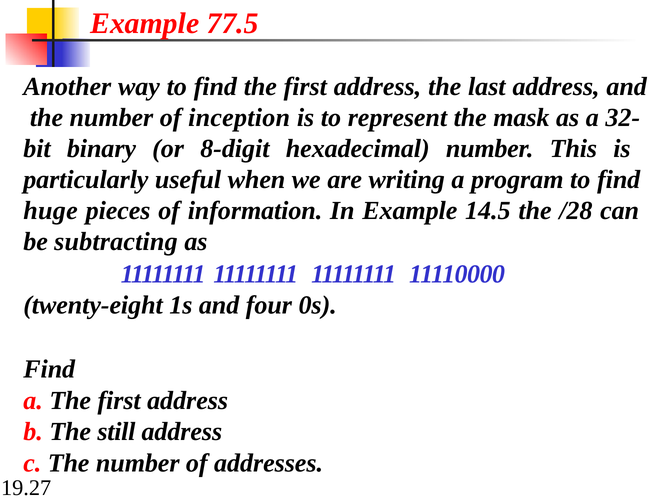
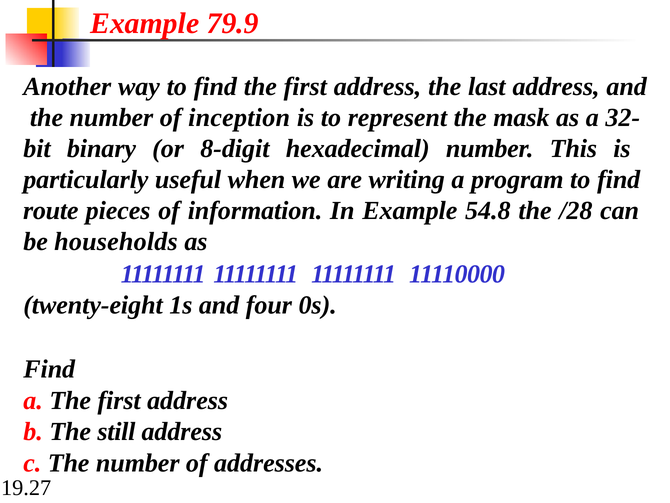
77.5: 77.5 -> 79.9 (233, 23)
huge: huge -> route (51, 210)
14.5: 14.5 -> 54.8 (488, 210)
subtracting: subtracting -> households (116, 241)
